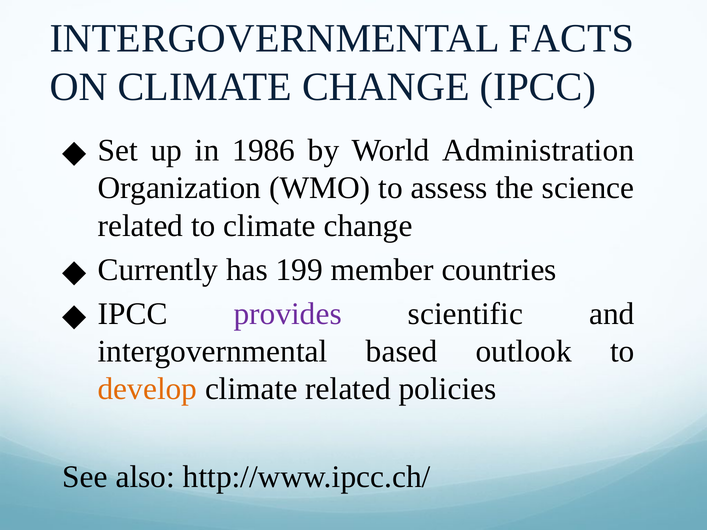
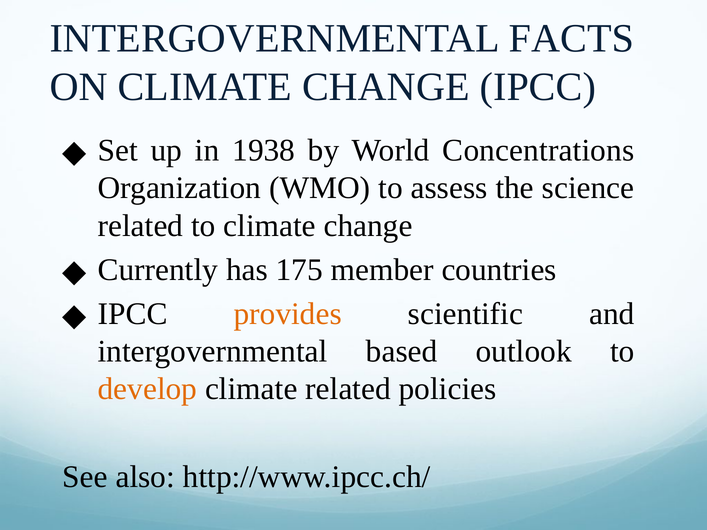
1986: 1986 -> 1938 (264, 150)
Administration: Administration -> Concentrations (538, 150)
199: 199 -> 175 (299, 270)
provides colour: purple -> orange (288, 314)
